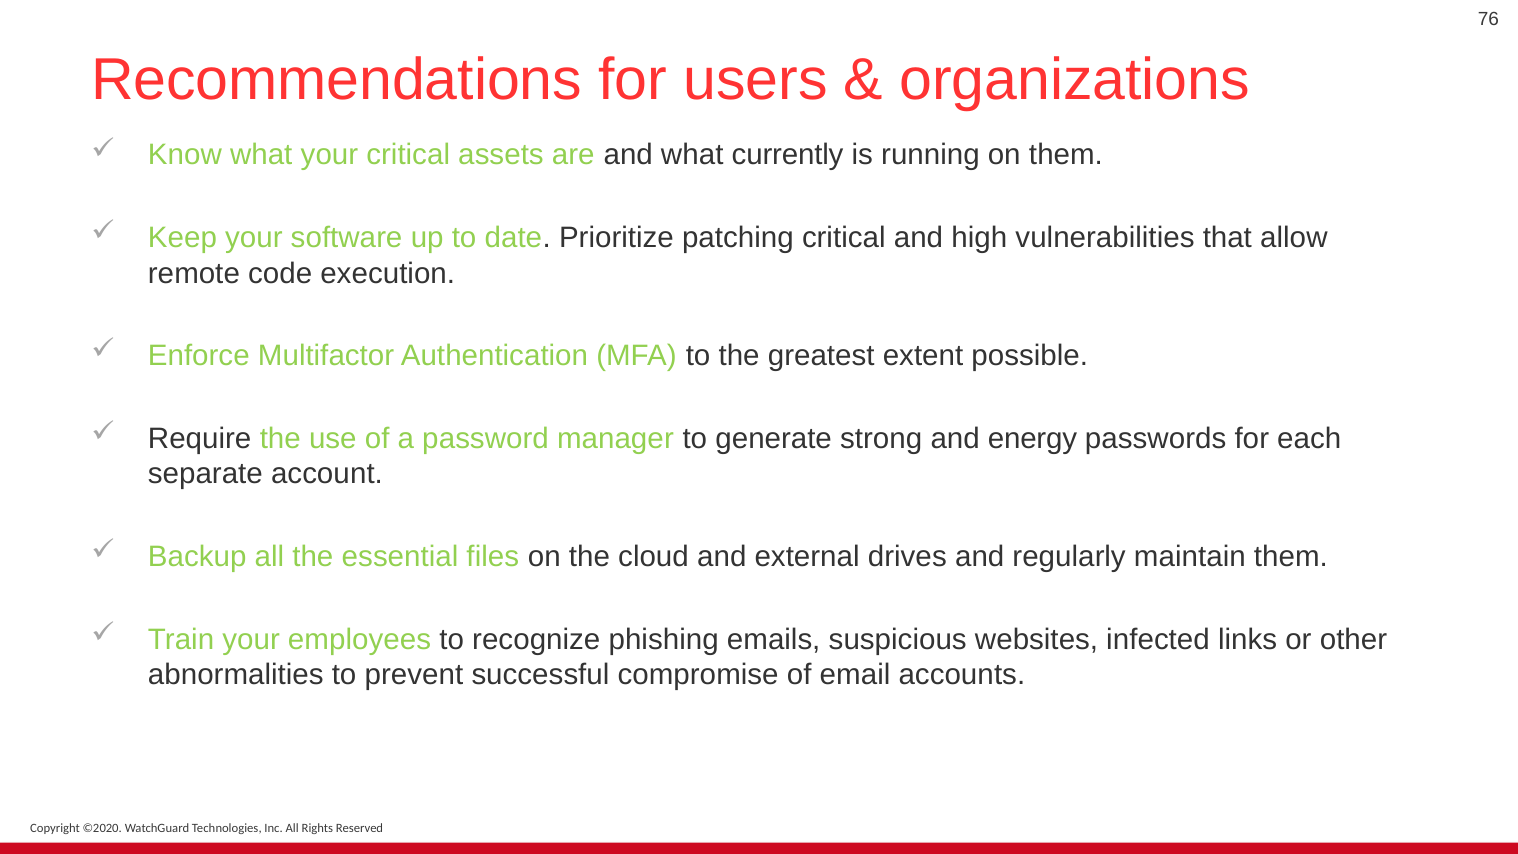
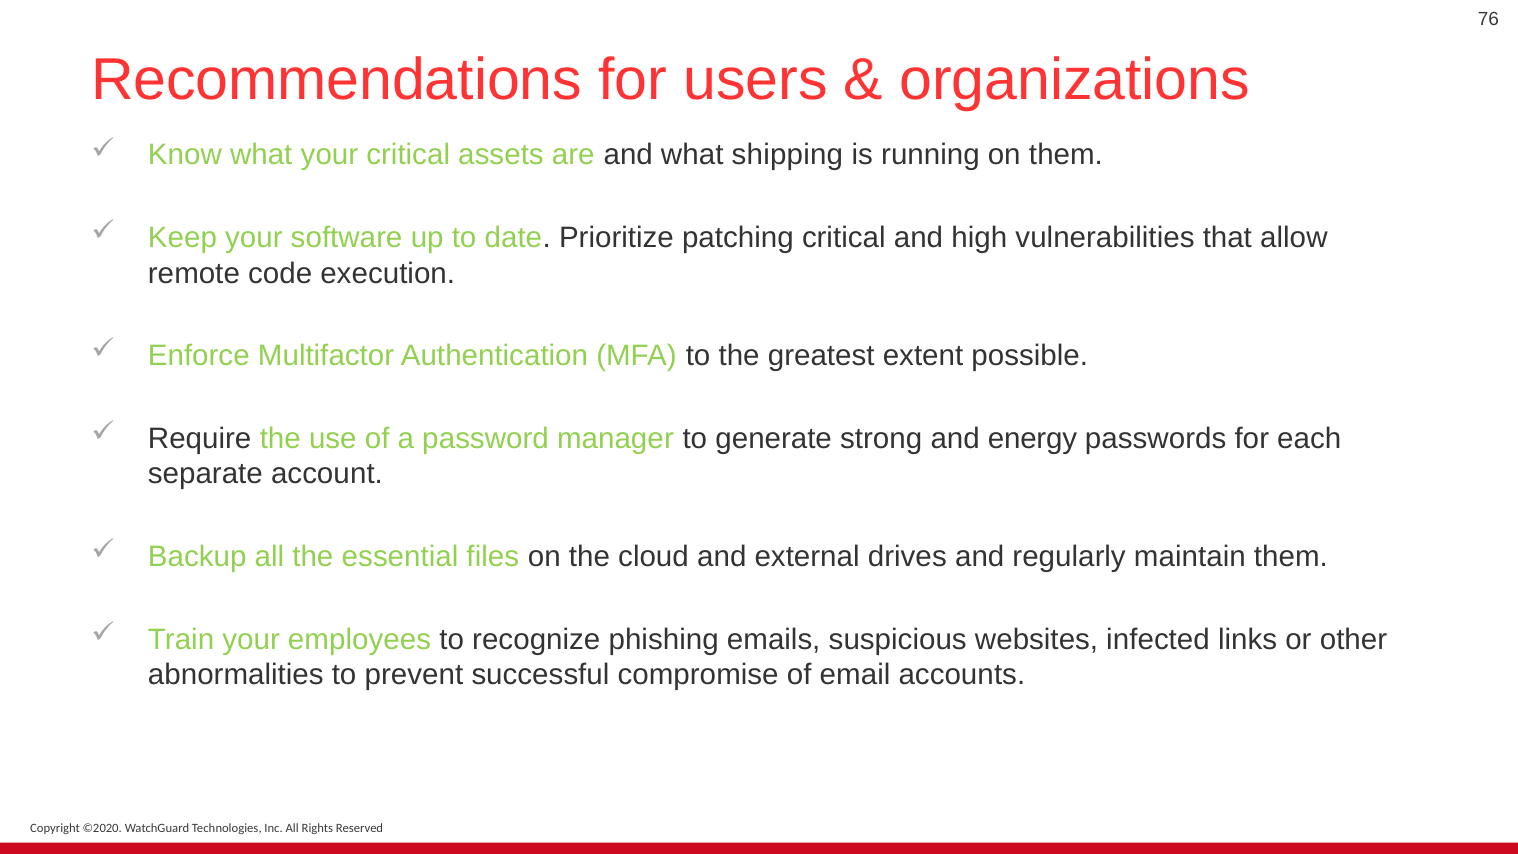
currently: currently -> shipping (787, 155)
